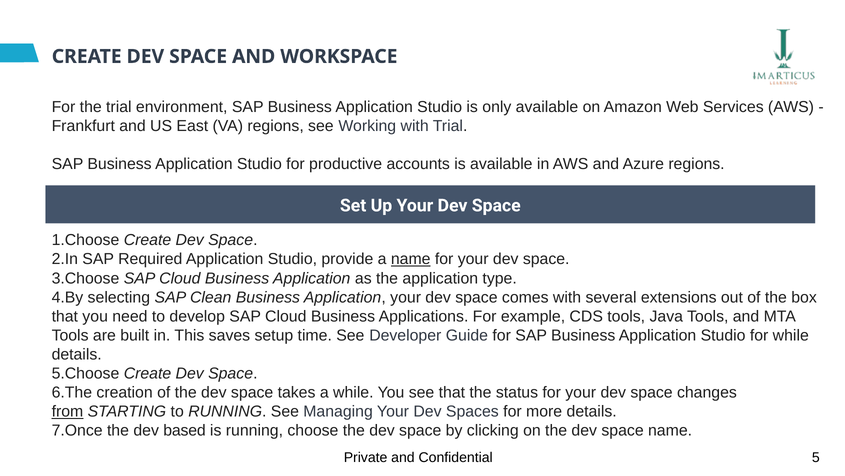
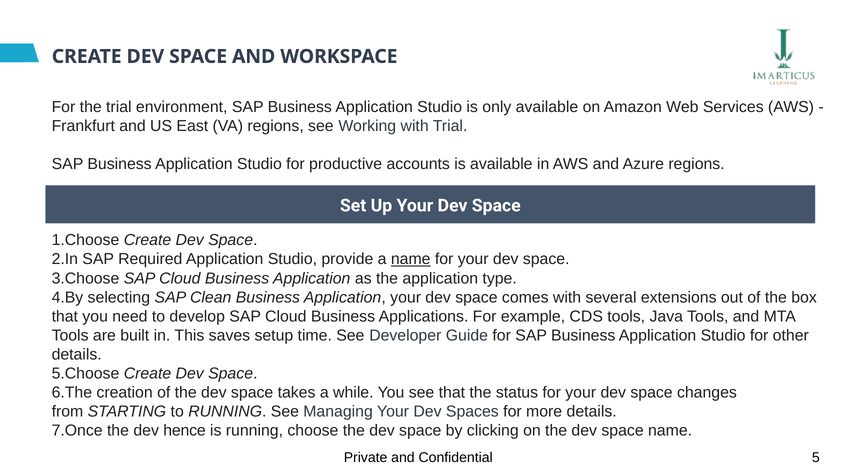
for while: while -> other (791, 335)
from underline: present -> none (67, 411)
based: based -> hence (185, 430)
